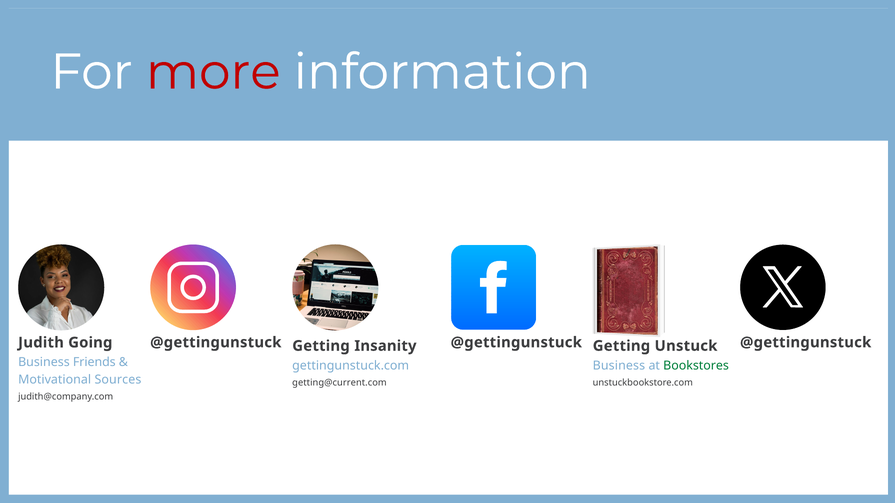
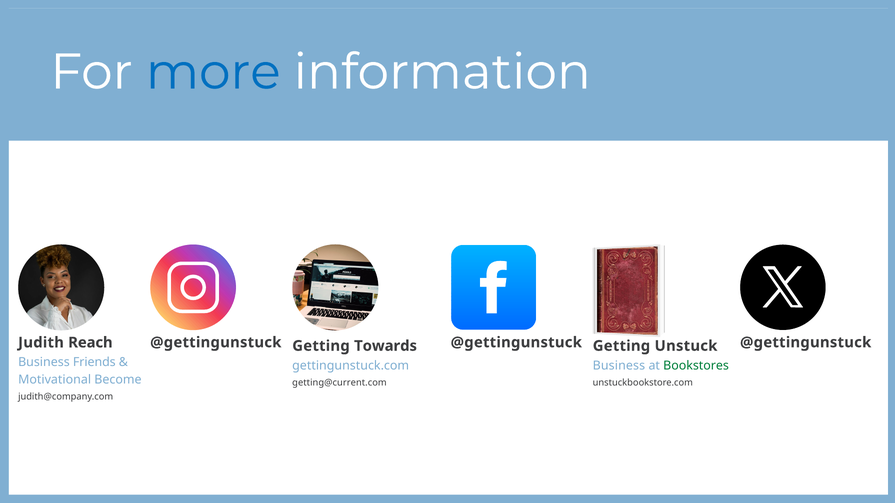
more colour: red -> blue (213, 72)
Going: Going -> Reach (90, 343)
Insanity: Insanity -> Towards (386, 346)
Sources: Sources -> Become (118, 380)
